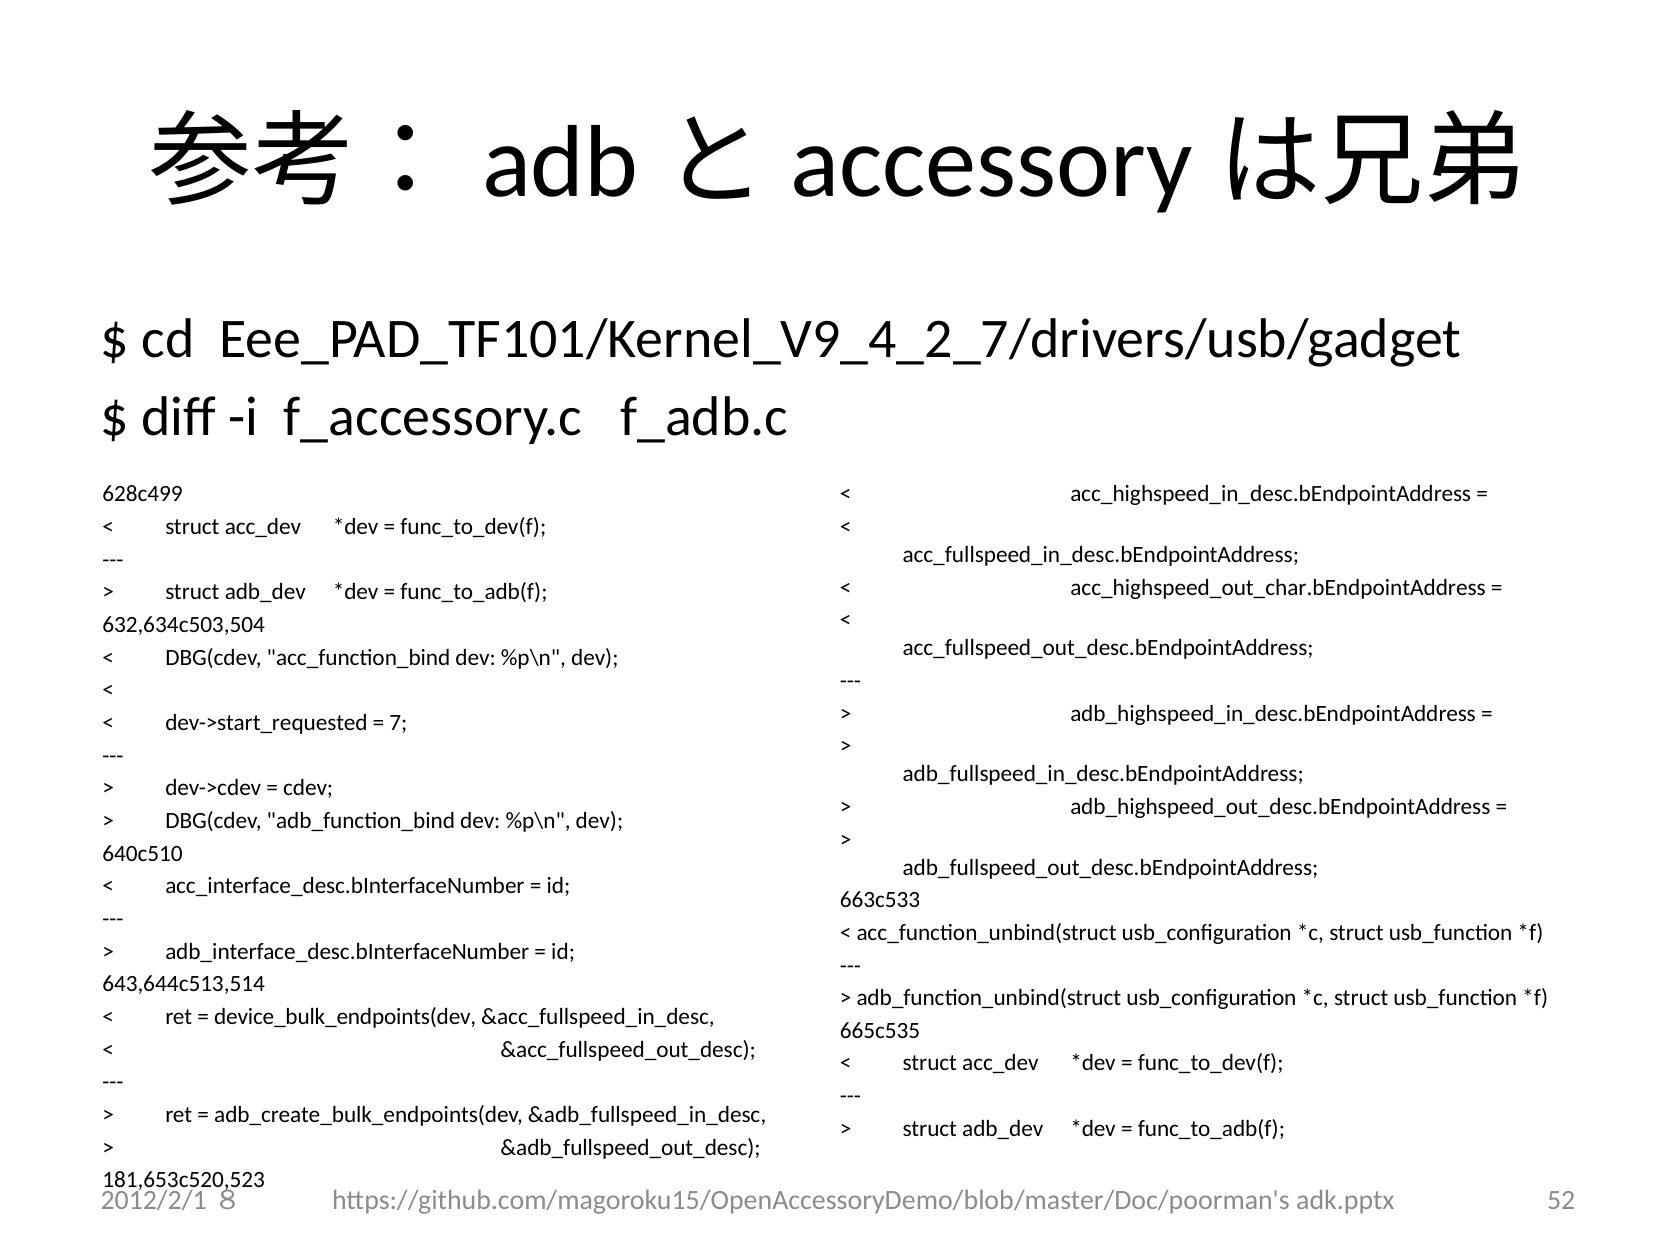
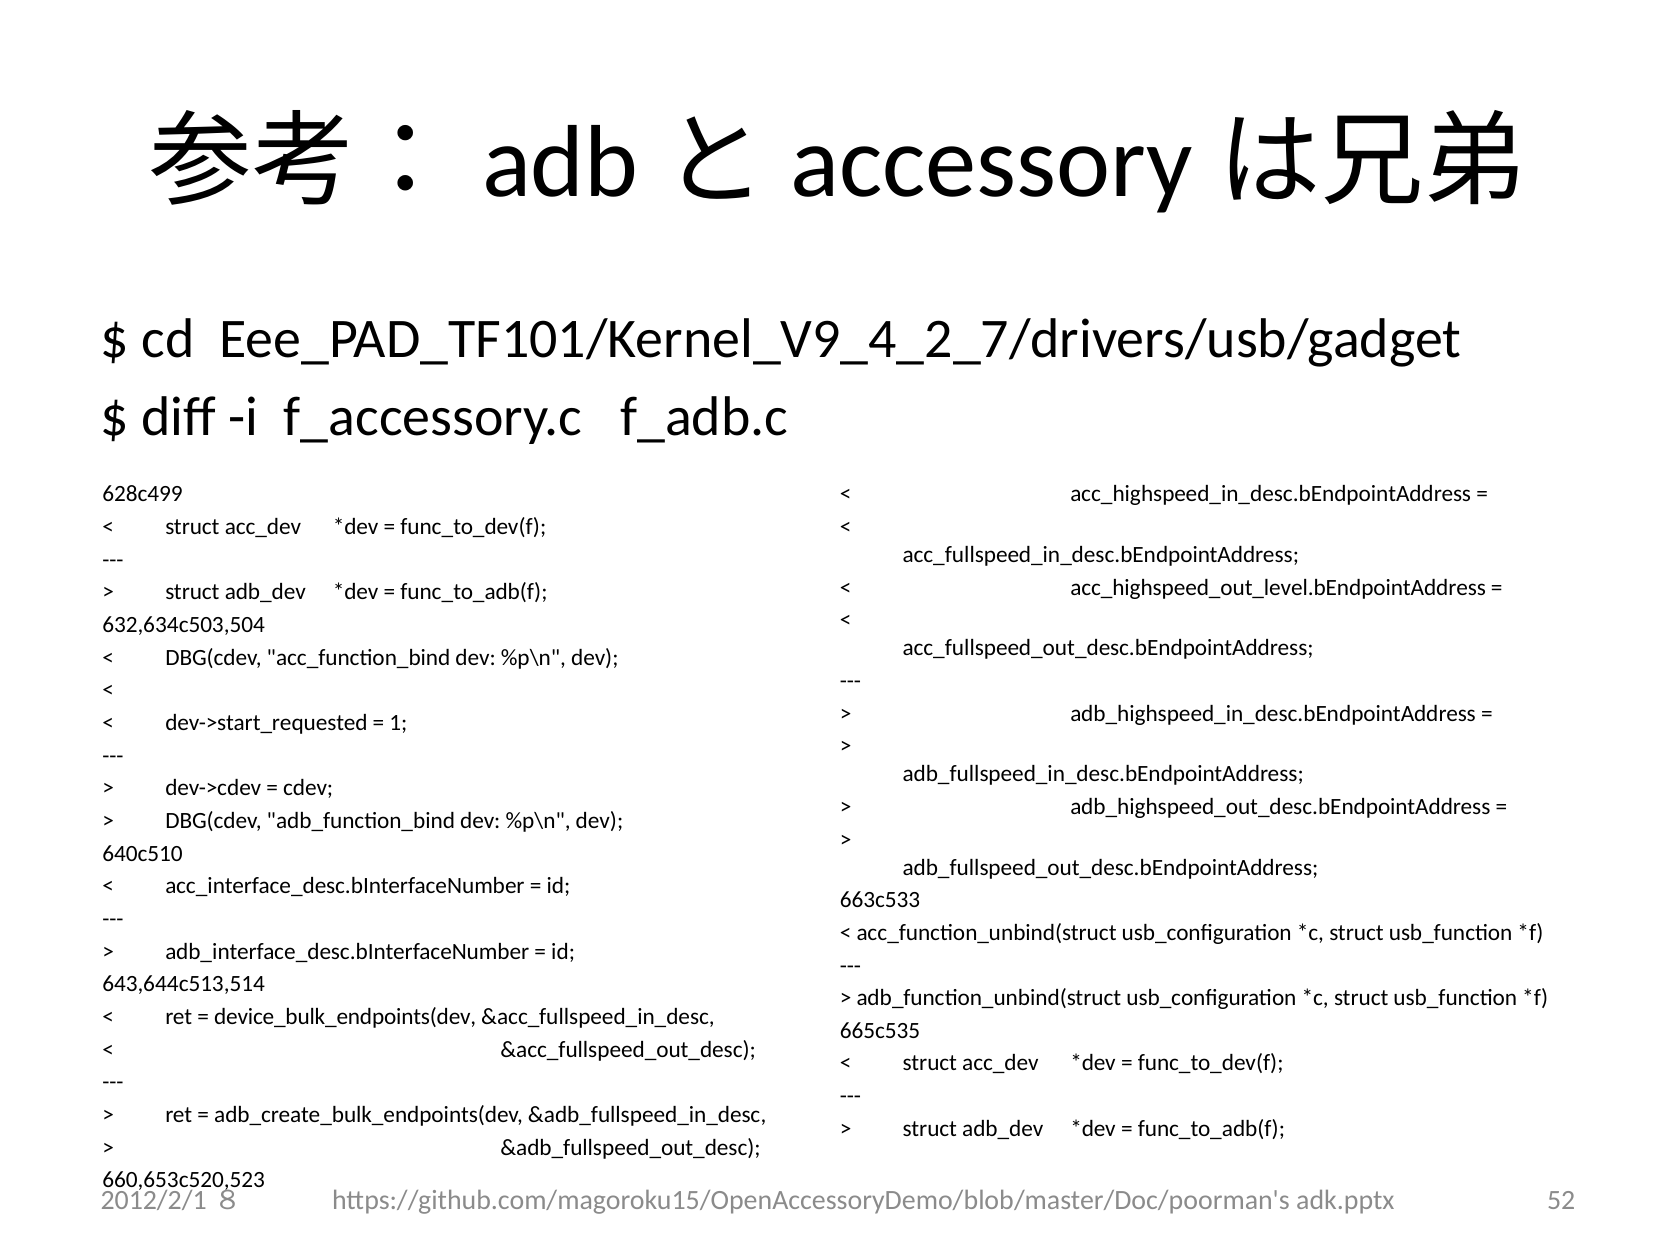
acc_highspeed_out_char.bEndpointAddress: acc_highspeed_out_char.bEndpointAddress -> acc_highspeed_out_level.bEndpointAddress (1278, 587)
7: 7 -> 1 (398, 723)
181,653c520,523: 181,653c520,523 -> 660,653c520,523 (184, 1180)
